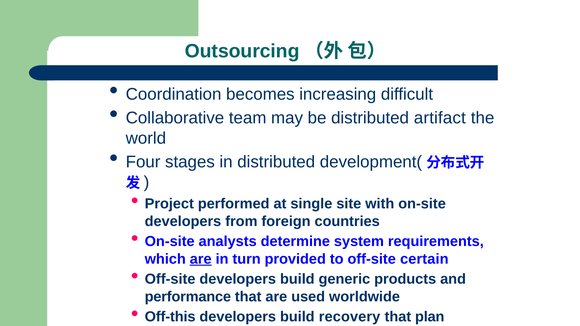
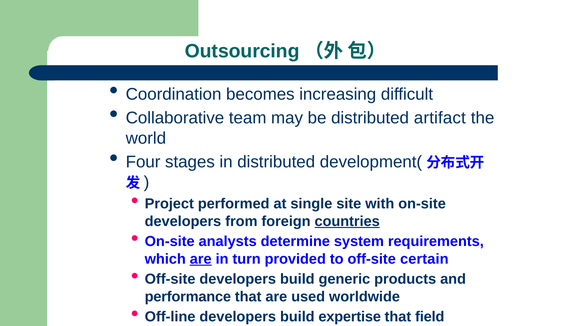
countries underline: none -> present (347, 221)
Off-this: Off-this -> Off-line (170, 317)
build recovery: recovery -> expertise (350, 317)
plan: plan -> field (430, 317)
